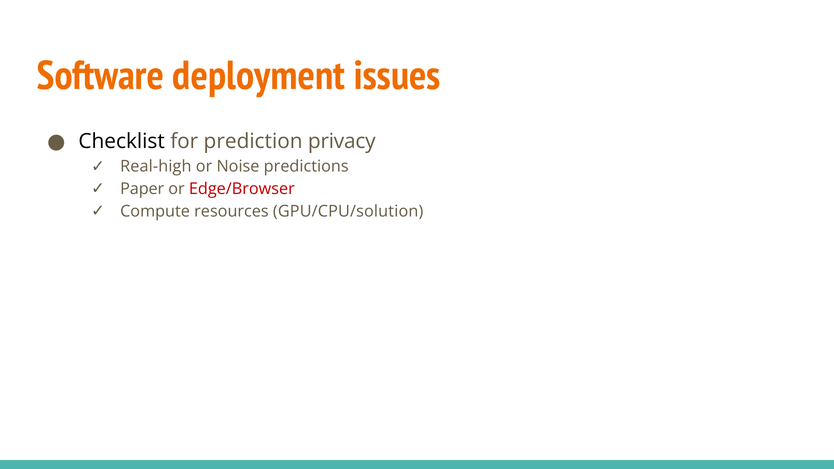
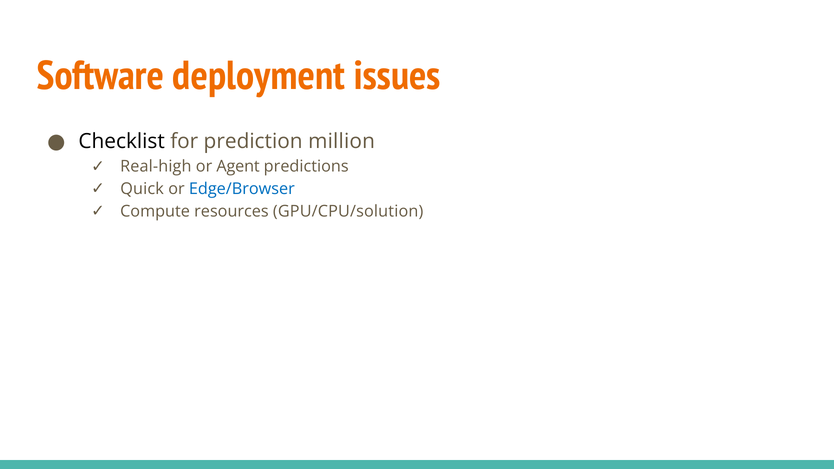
privacy: privacy -> million (342, 142)
Noise: Noise -> Agent (238, 166)
Paper: Paper -> Quick (142, 189)
Edge/Browser colour: red -> blue (242, 189)
